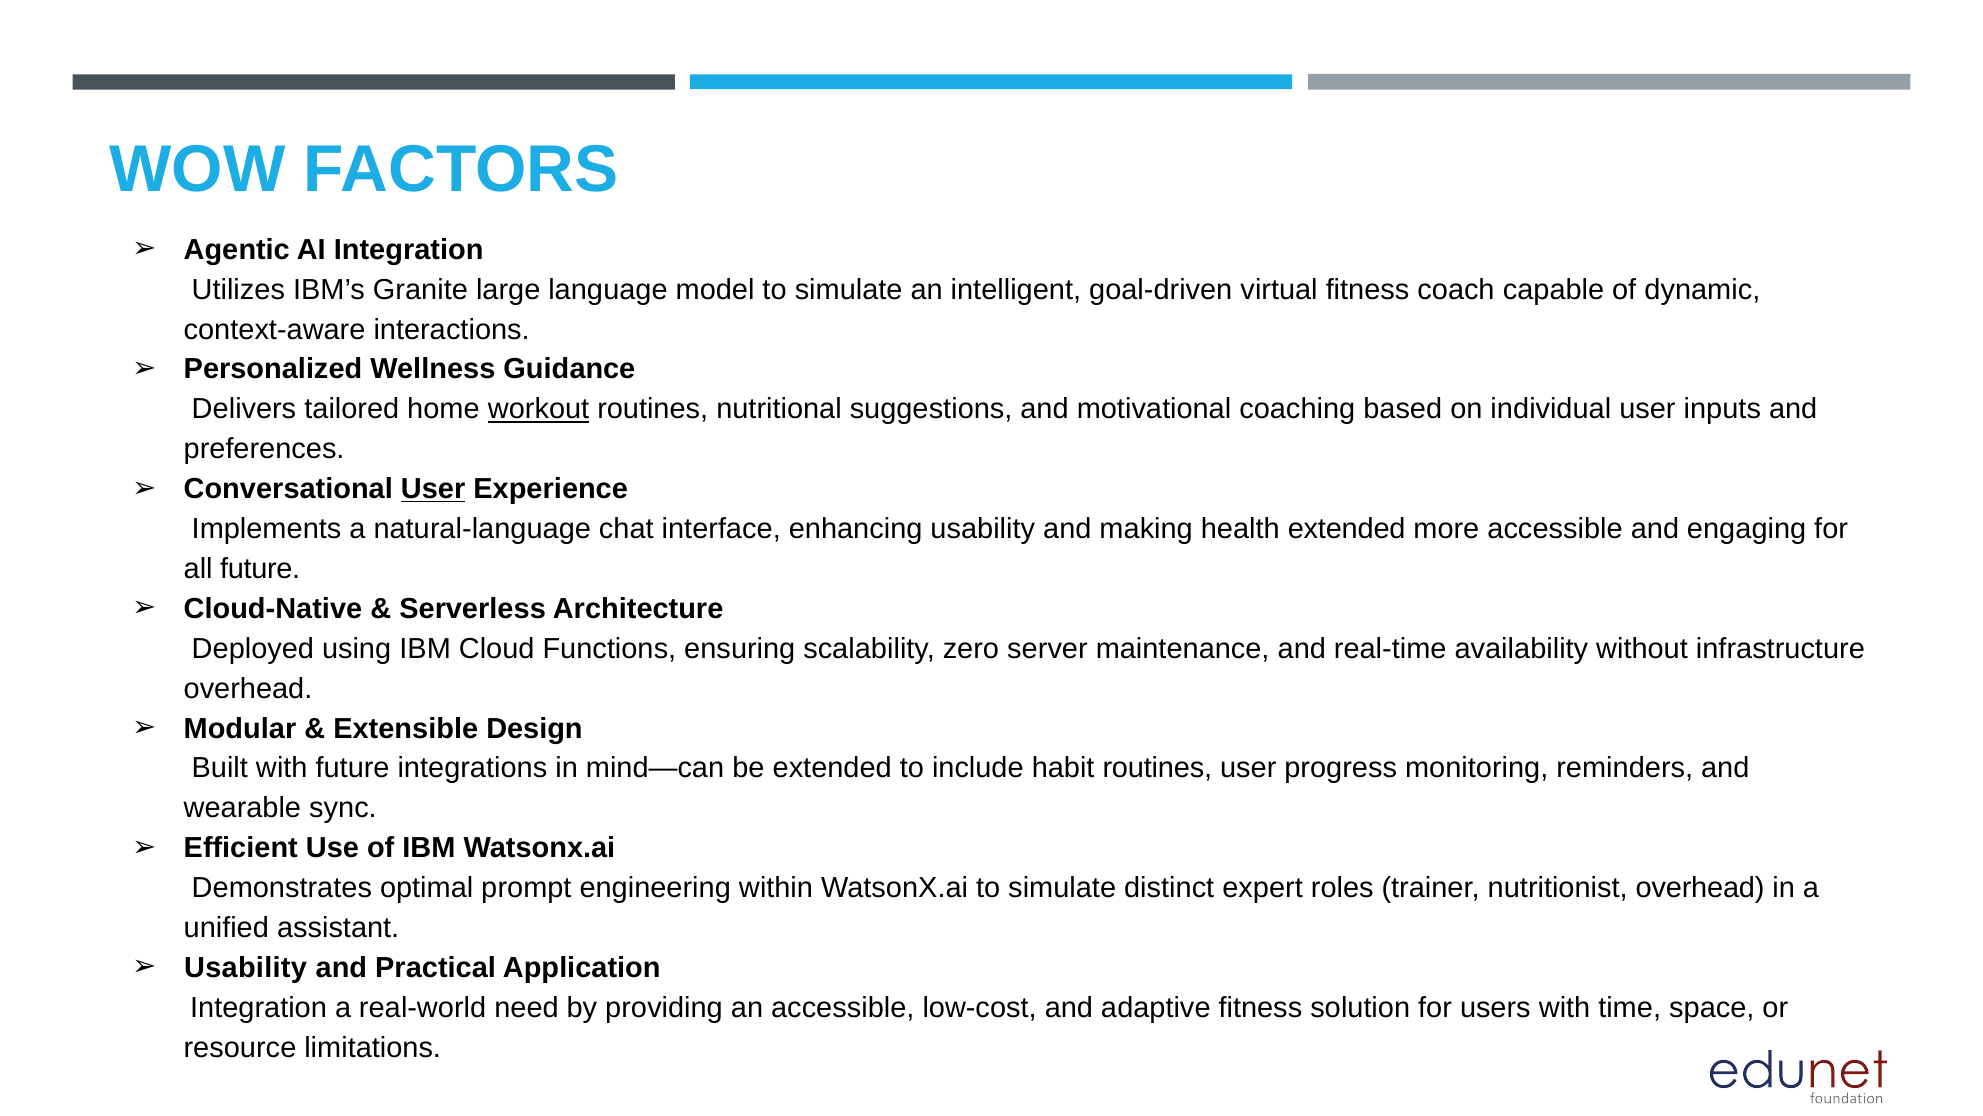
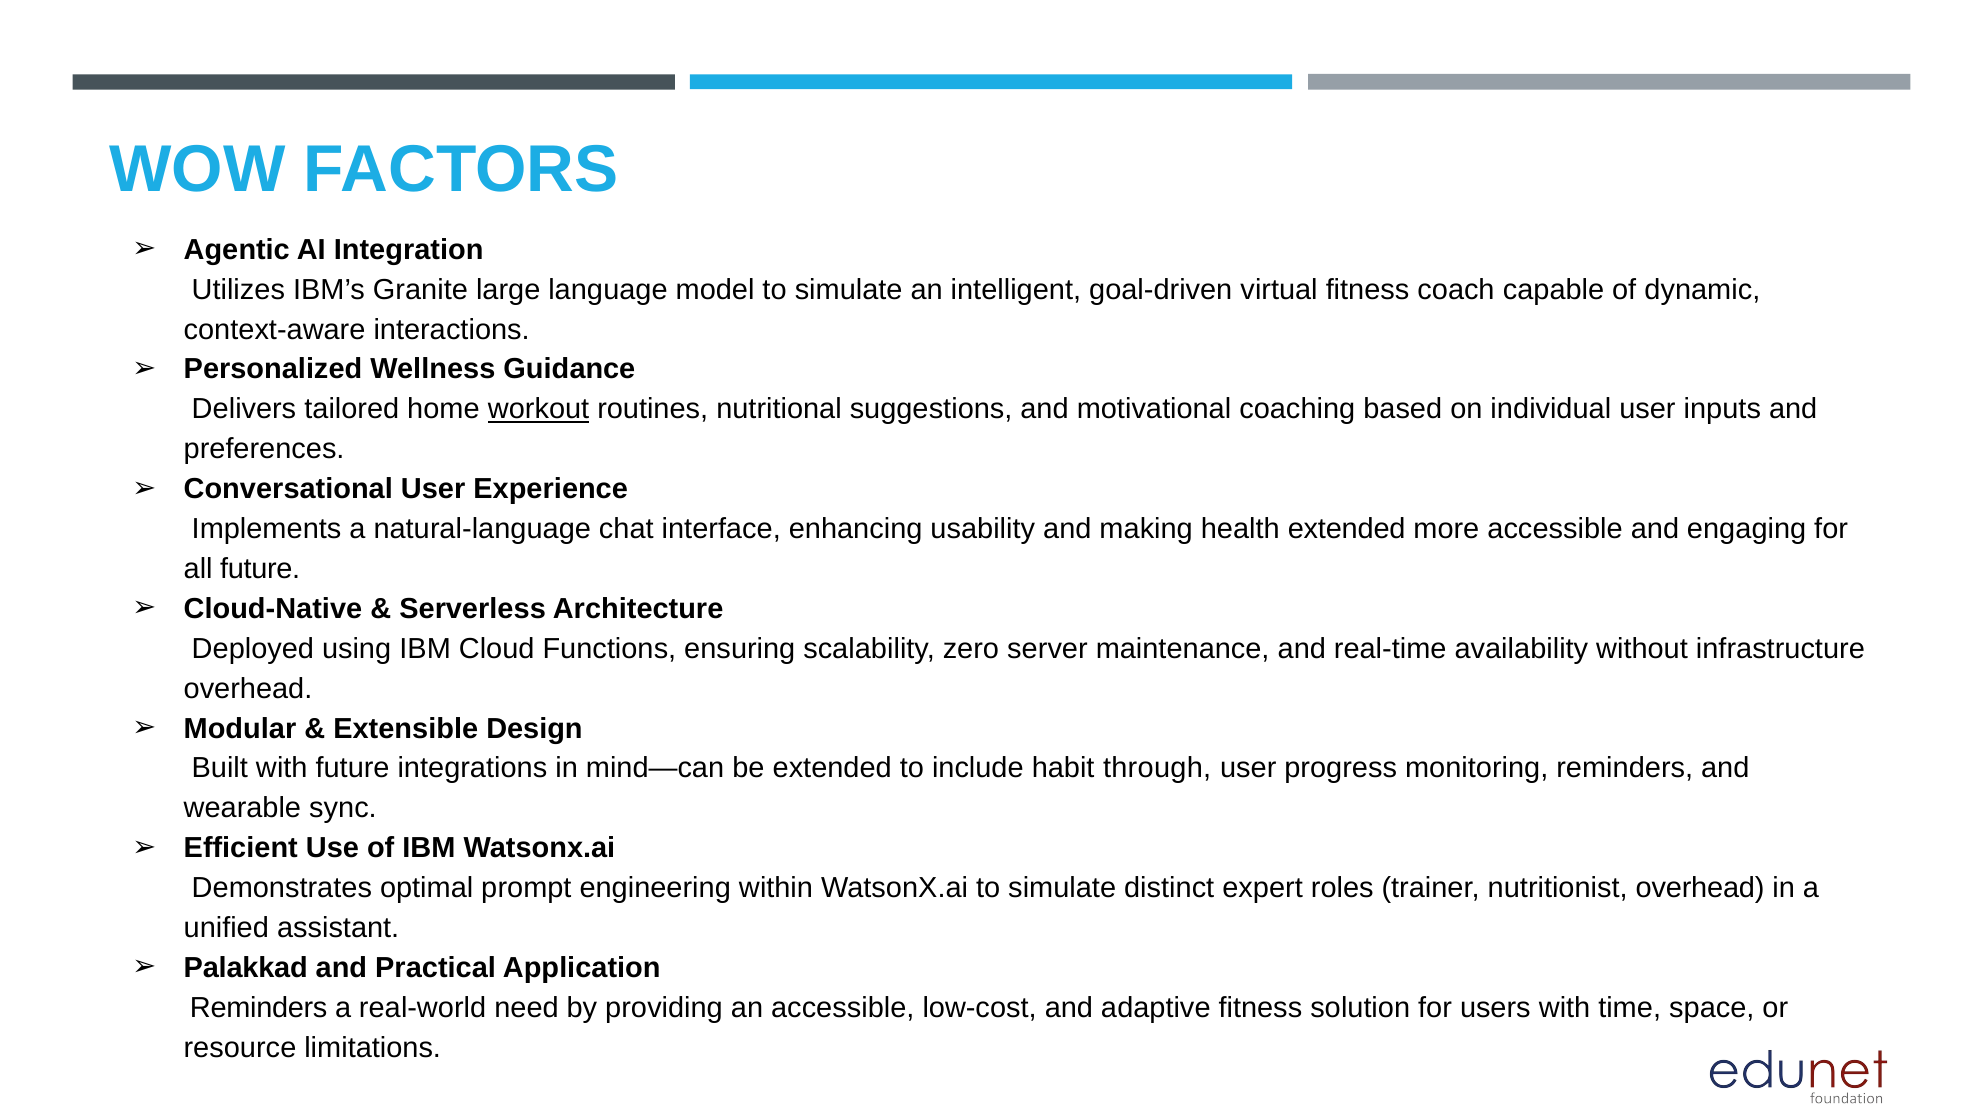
User underline: present -> none (433, 489)
habit routines: routines -> through (1157, 768)
Usability: Usability -> Palakkad (246, 967)
Integration: Integration -> Reminders (259, 1007)
